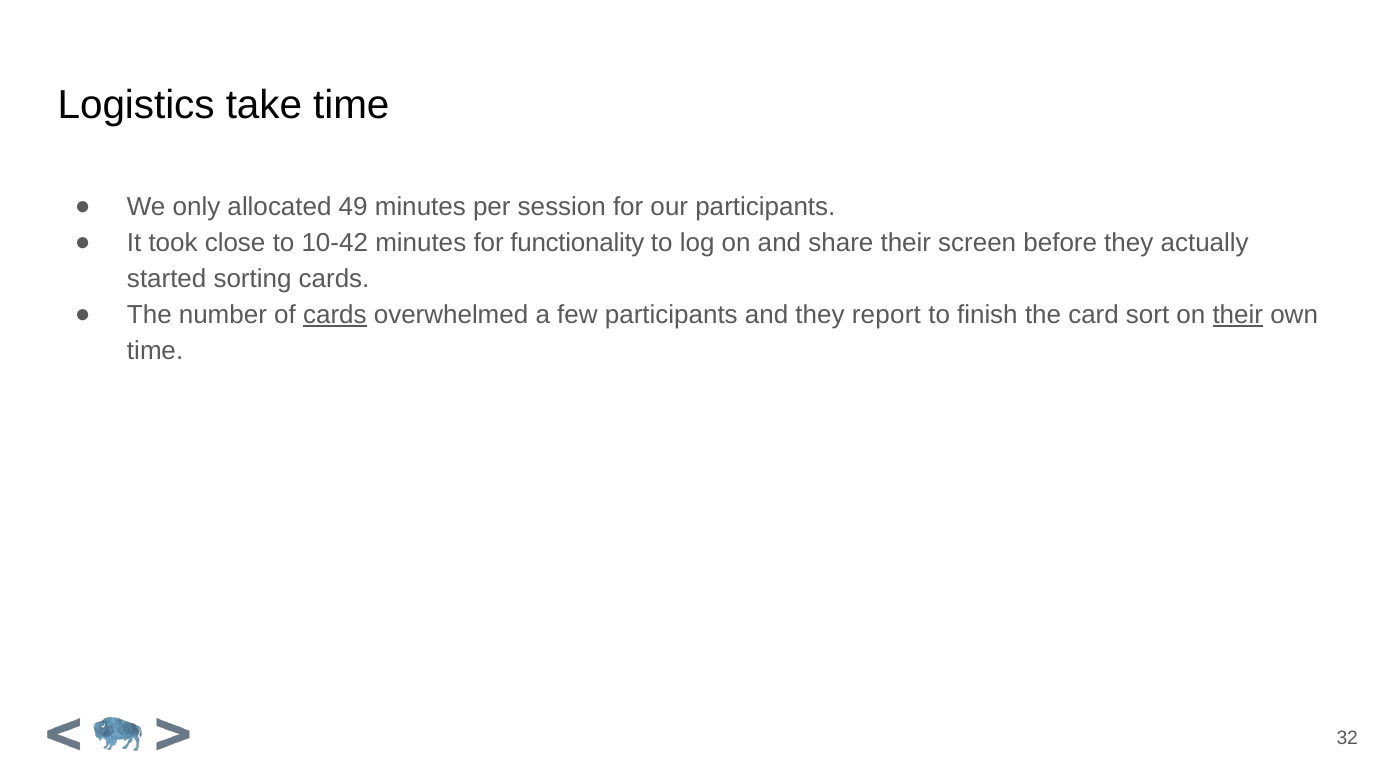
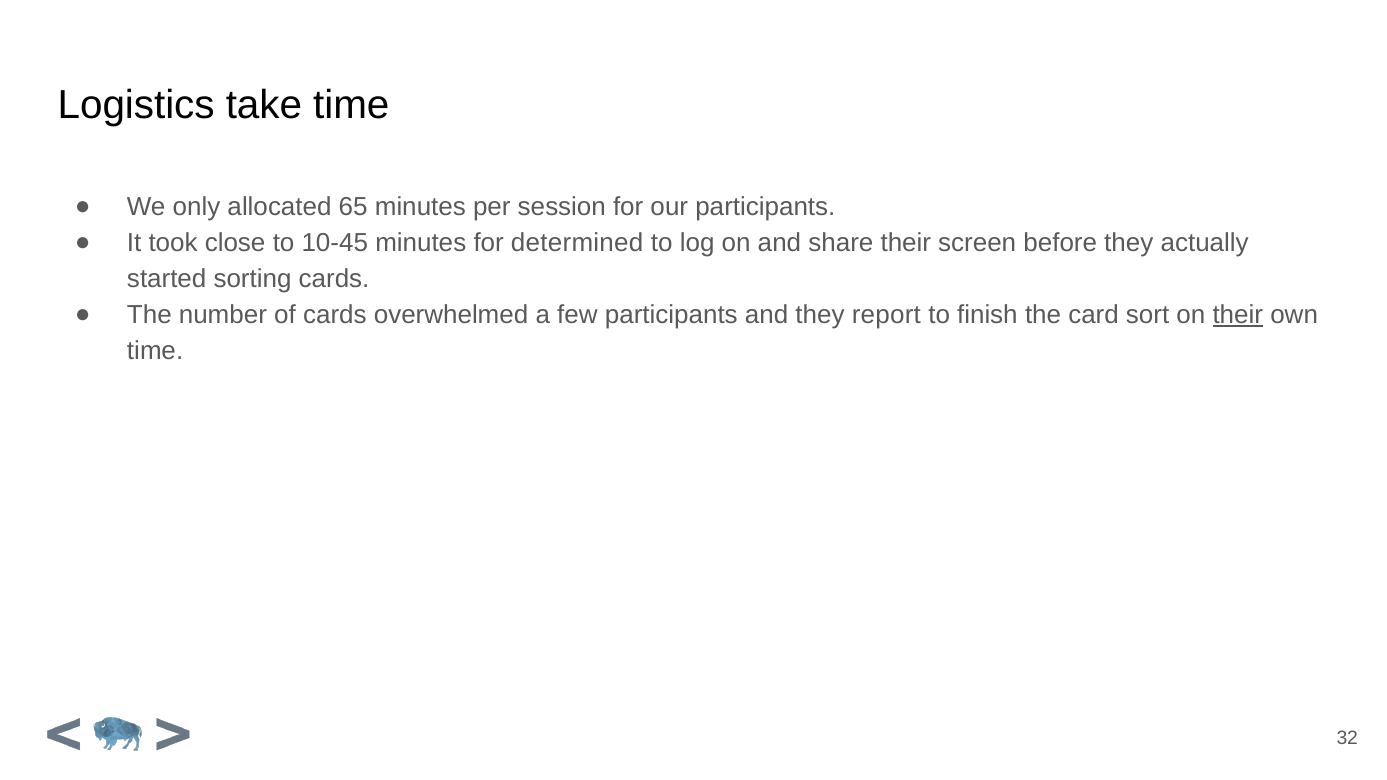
49: 49 -> 65 (353, 207)
10-42: 10-42 -> 10-45 (335, 243)
functionality: functionality -> determined (577, 243)
cards underline: present -> none (335, 315)
